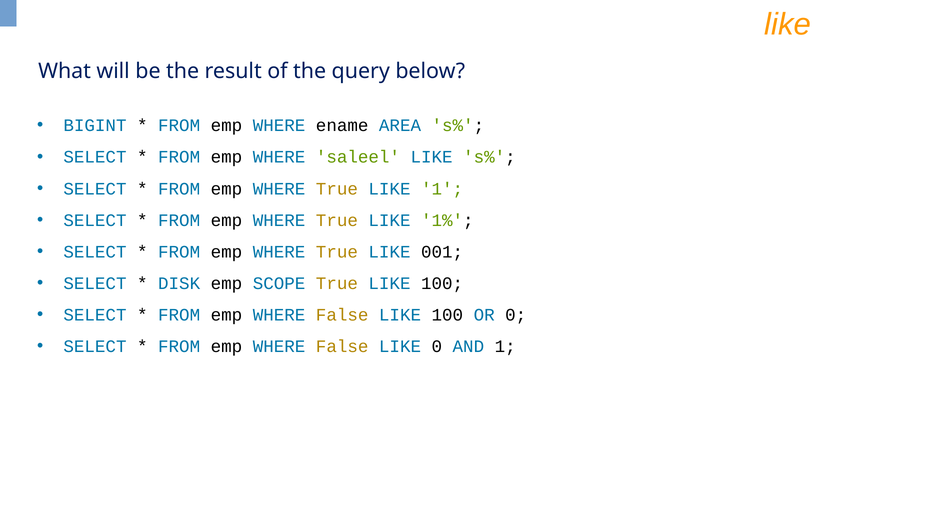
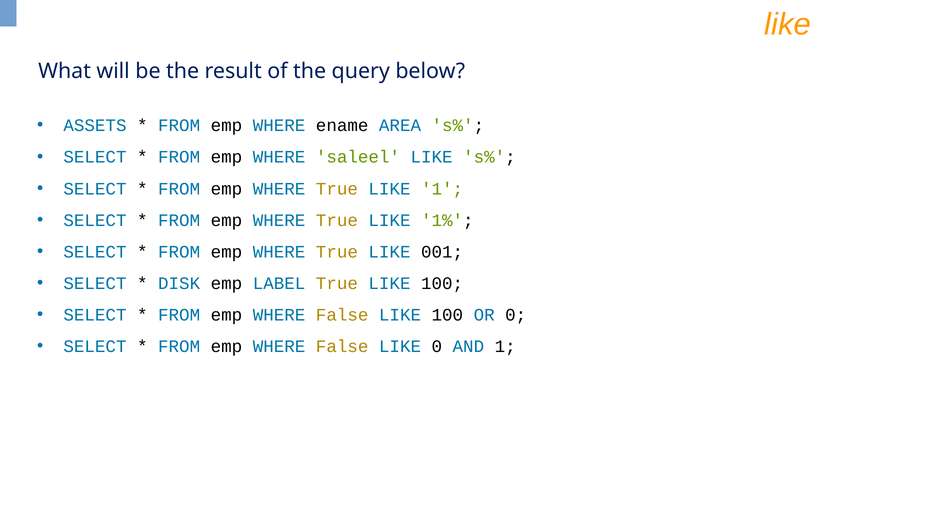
BIGINT: BIGINT -> ASSETS (95, 126)
SCOPE: SCOPE -> LABEL (279, 283)
